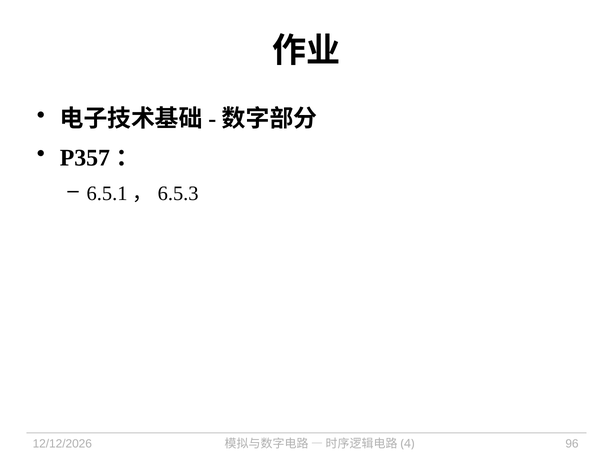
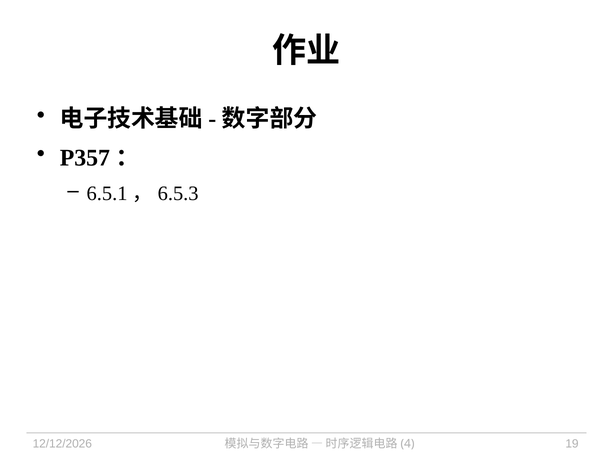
96: 96 -> 19 (572, 444)
